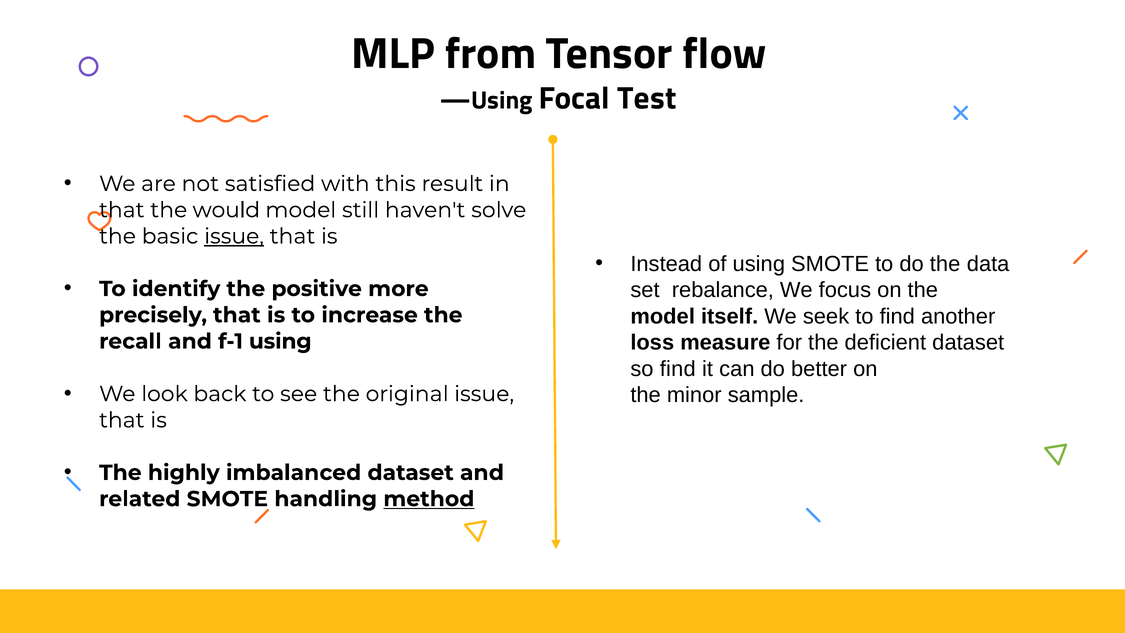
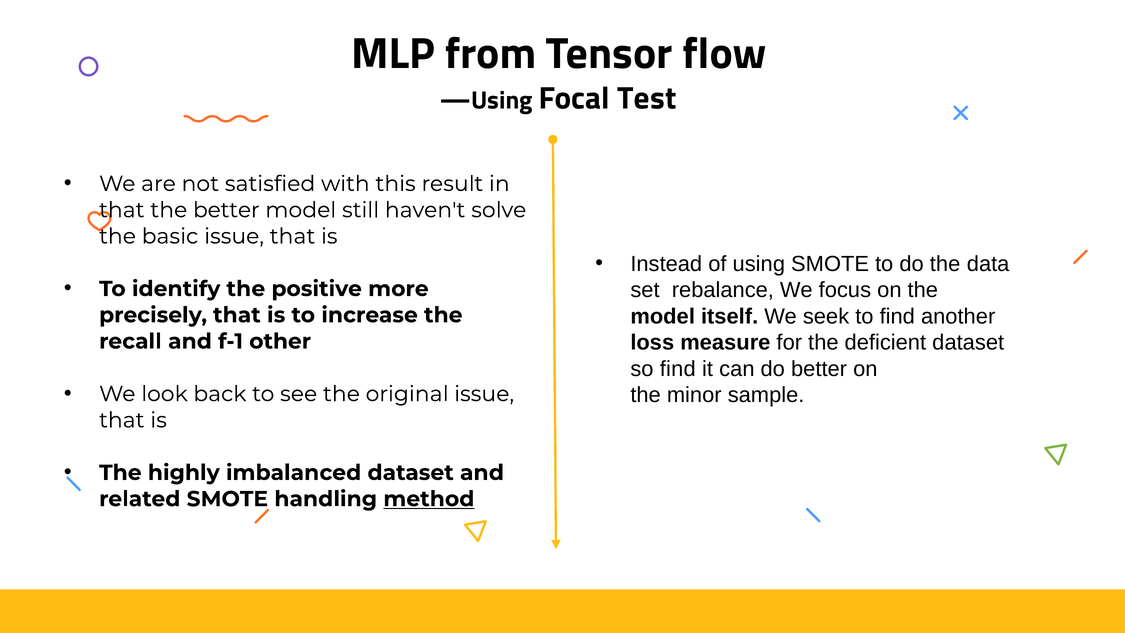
the would: would -> better (226, 210)
issue underline: present -> none (234, 236)
f-1 using: using -> other (280, 341)
